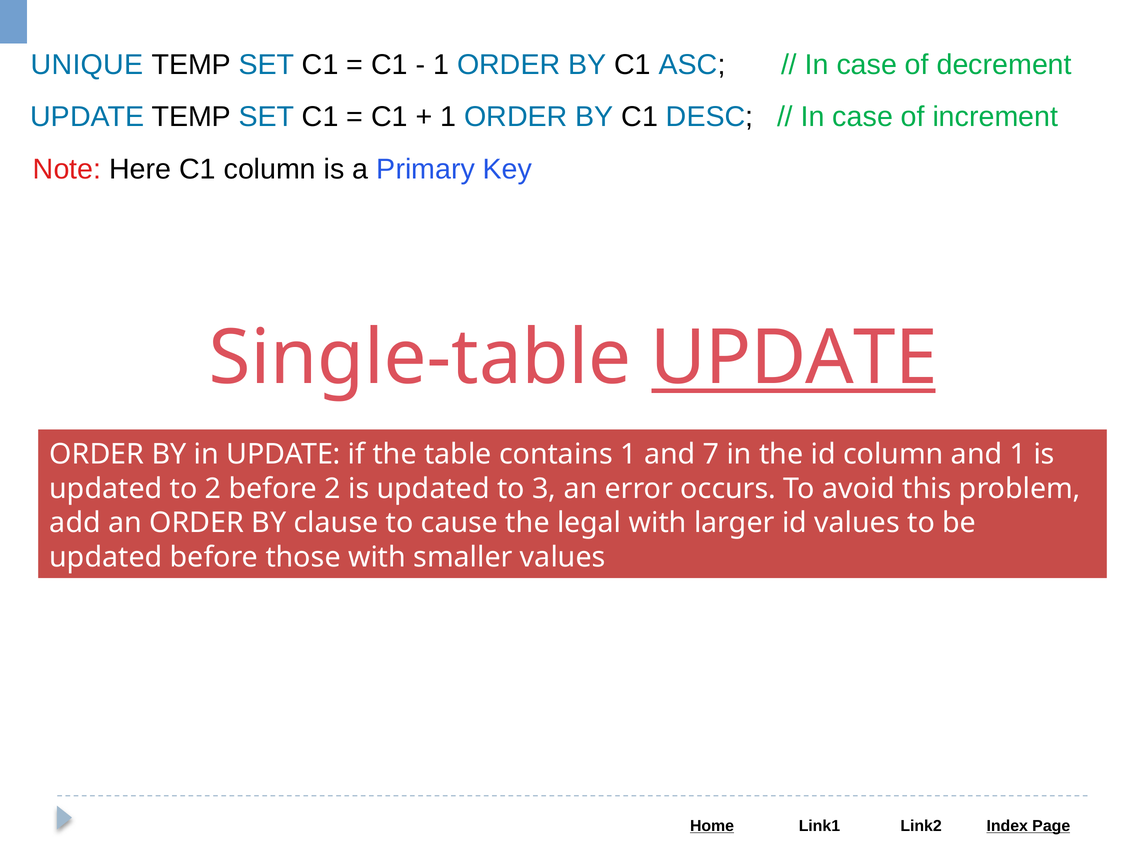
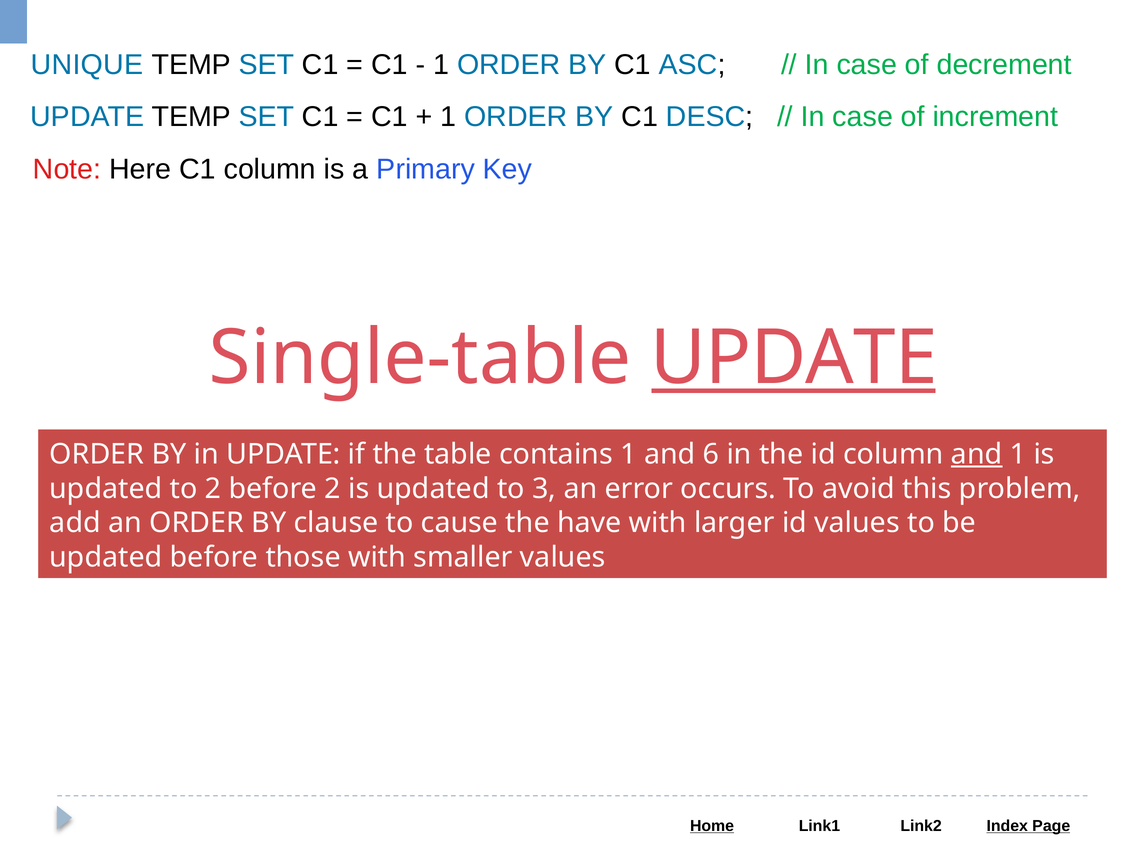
7: 7 -> 6 (711, 454)
and underline: none -> present (977, 454)
legal: legal -> have (589, 523)
